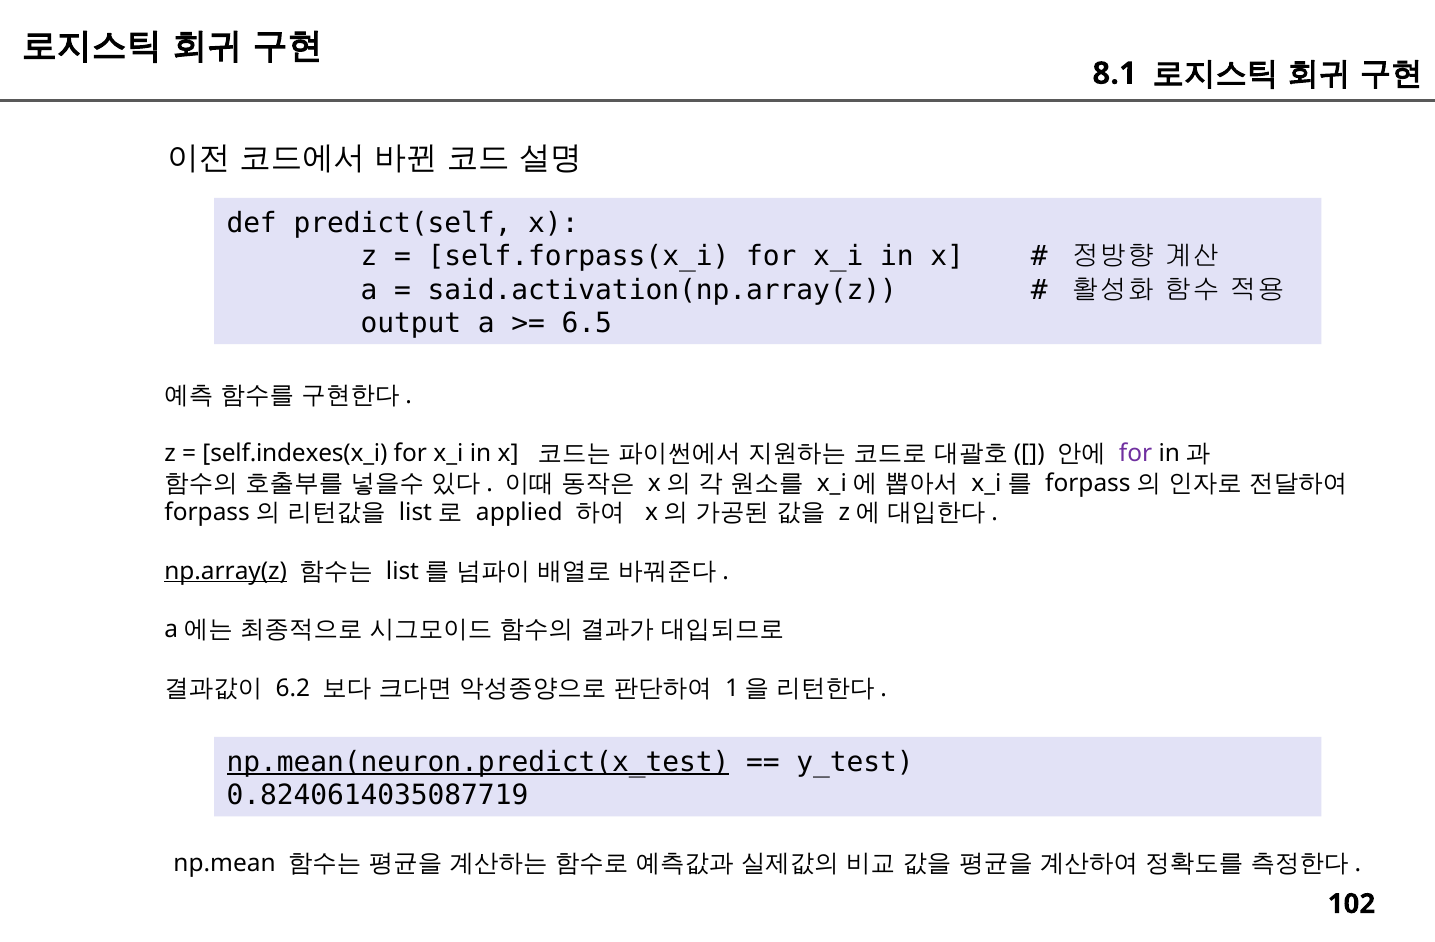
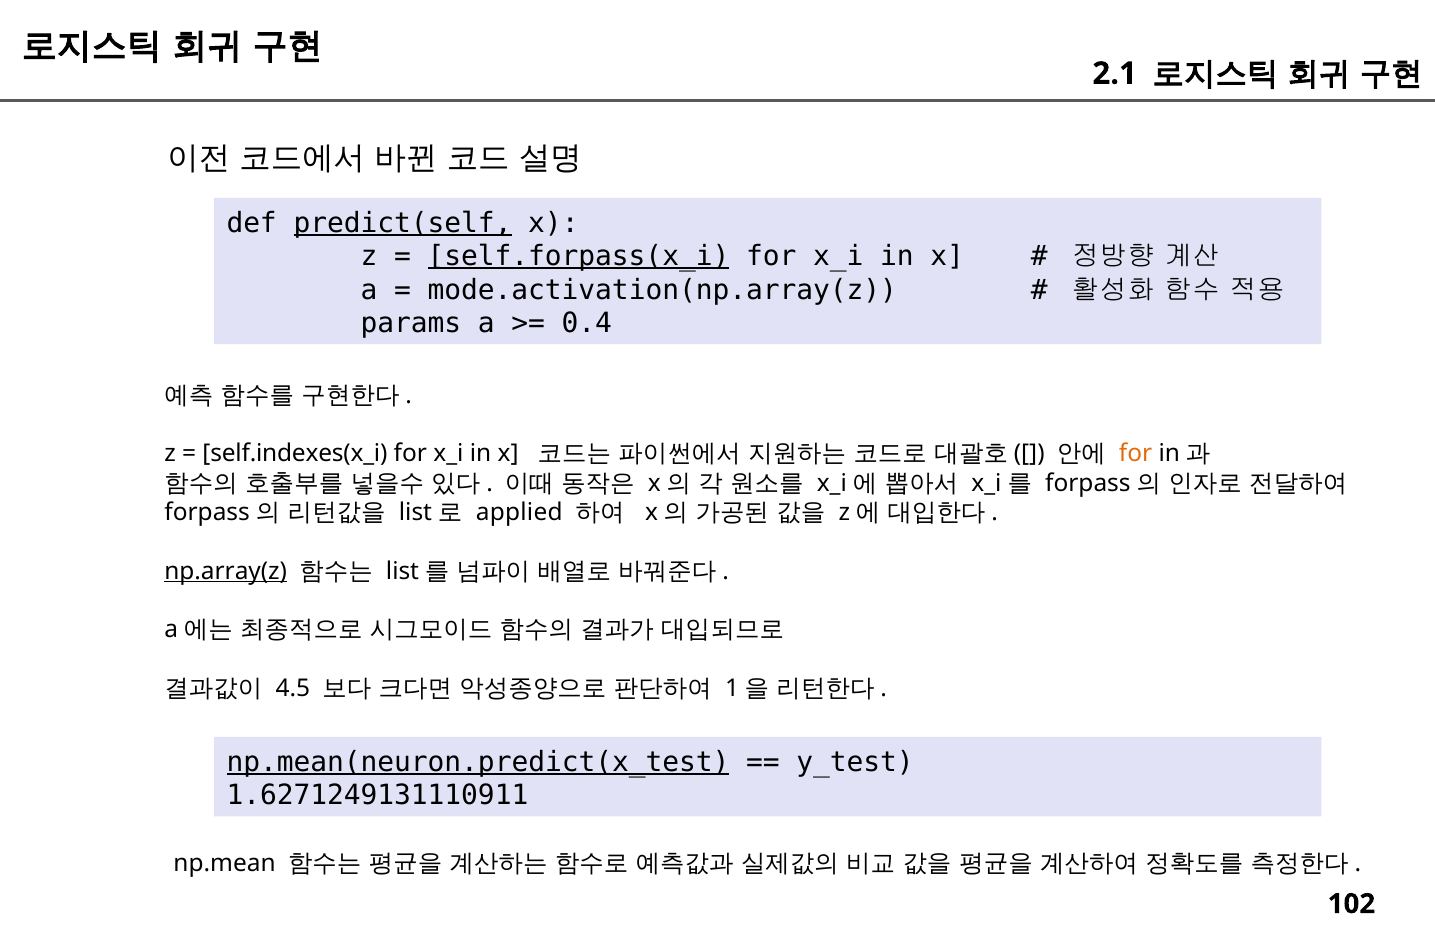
8.1: 8.1 -> 2.1 (1115, 74)
predict(self underline: none -> present (403, 223)
self.forpass(x_i underline: none -> present (578, 256)
said.activation(np.array(z: said.activation(np.array(z -> mode.activation(np.array(z (662, 290)
output: output -> params (411, 323)
6.5: 6.5 -> 0.4 (587, 323)
for colour: purple -> orange (1136, 454)
6.2: 6.2 -> 4.5 (293, 689)
0.8240614035087719: 0.8240614035087719 -> 1.6271249131110911 (377, 796)
